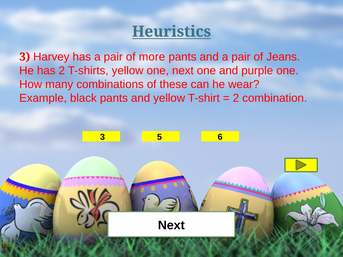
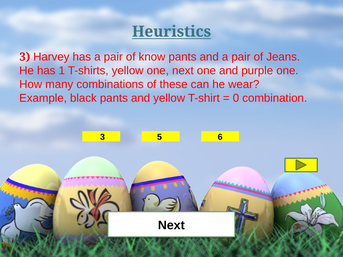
more: more -> know (152, 57)
has 2: 2 -> 1 (62, 71)
2: 2 -> 0 (236, 98)
